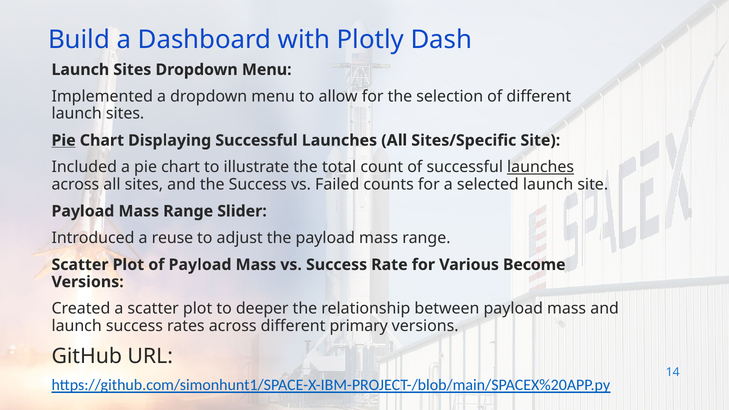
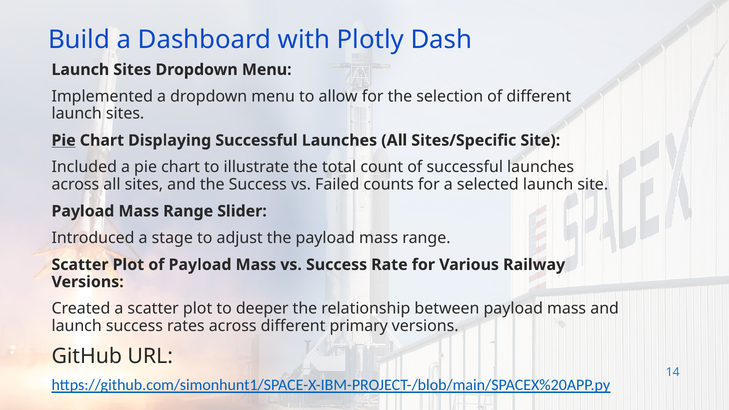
launches underline: present -> none (541, 167)
reuse: reuse -> stage (172, 238)
Become: Become -> Railway (534, 265)
